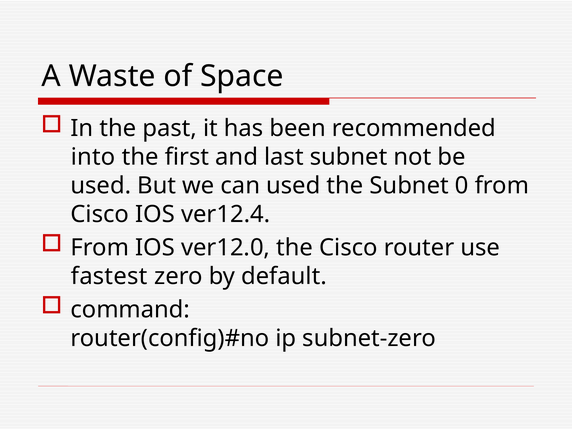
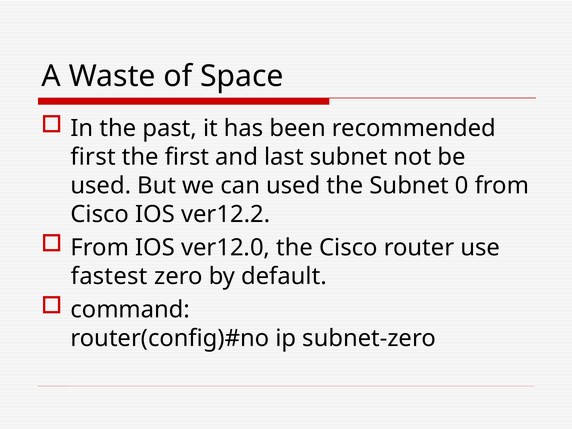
into: into -> first (93, 157)
ver12.4: ver12.4 -> ver12.2 (226, 214)
